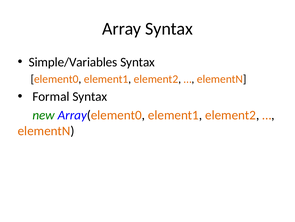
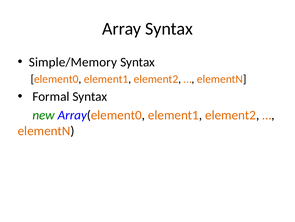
Simple/Variables: Simple/Variables -> Simple/Memory (73, 62)
